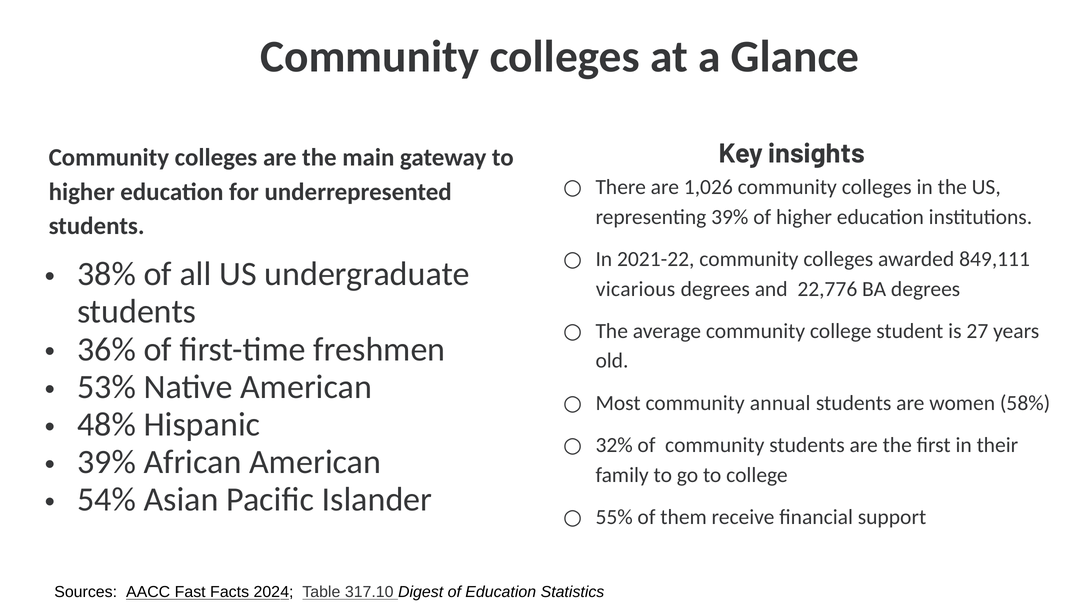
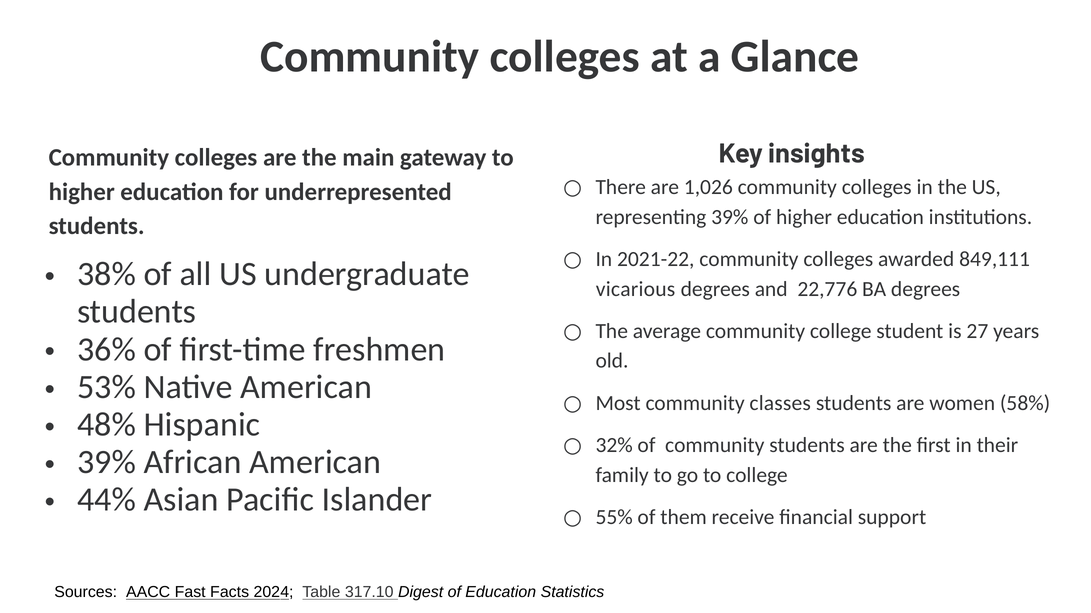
annual: annual -> classes (780, 404)
54%: 54% -> 44% (106, 500)
